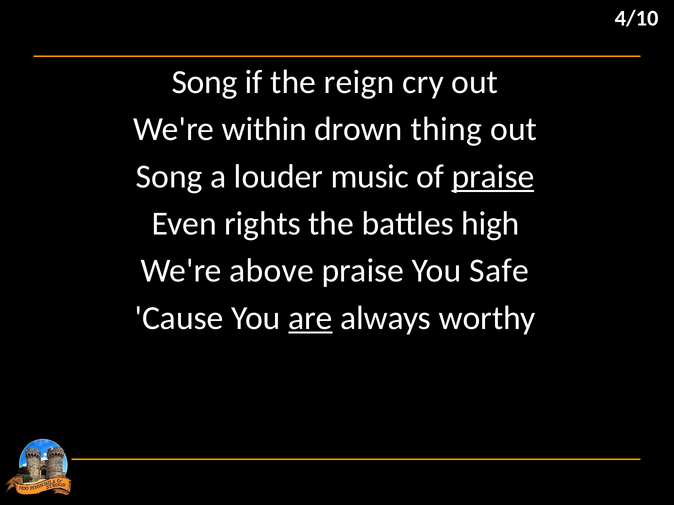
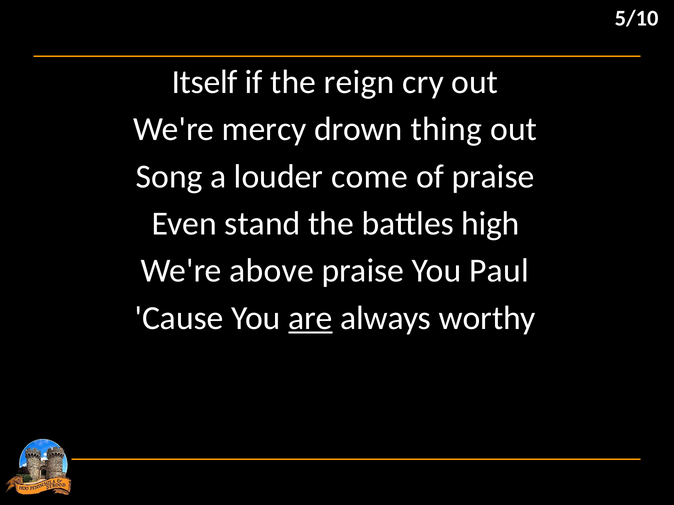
4/10: 4/10 -> 5/10 (637, 18)
Song: Song -> Itself (205, 82)
within: within -> mercy (264, 129)
music: music -> come (369, 177)
praise underline: present -> none (493, 177)
rights: rights -> stand (262, 224)
Safe: Safe -> Paul (499, 271)
